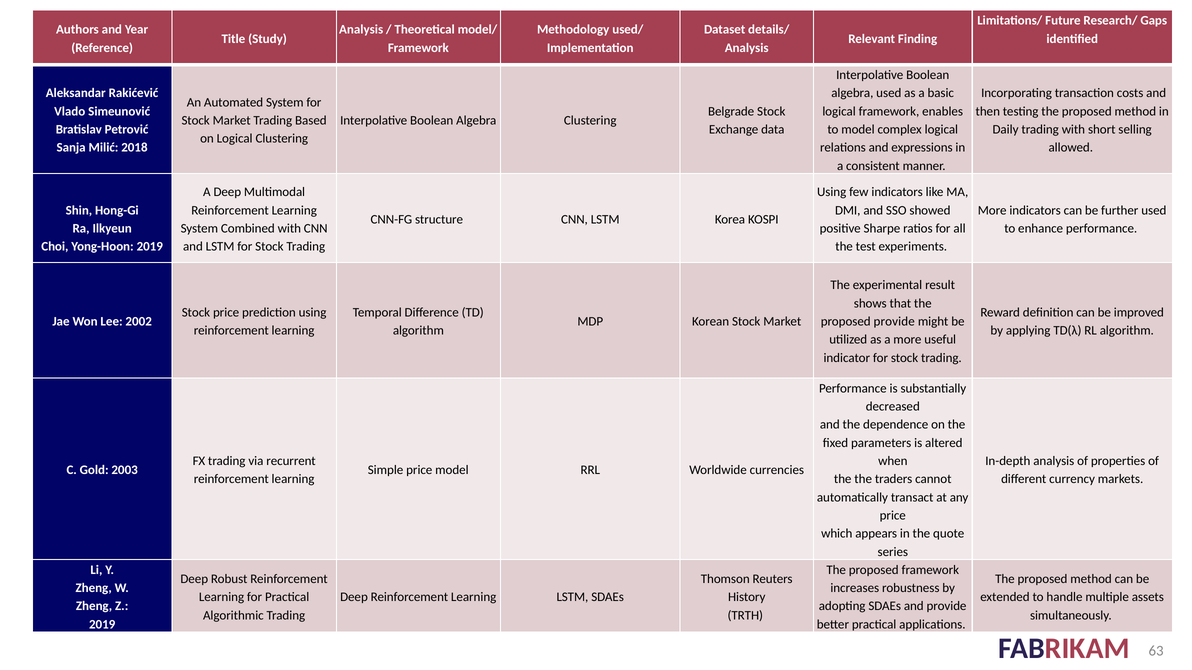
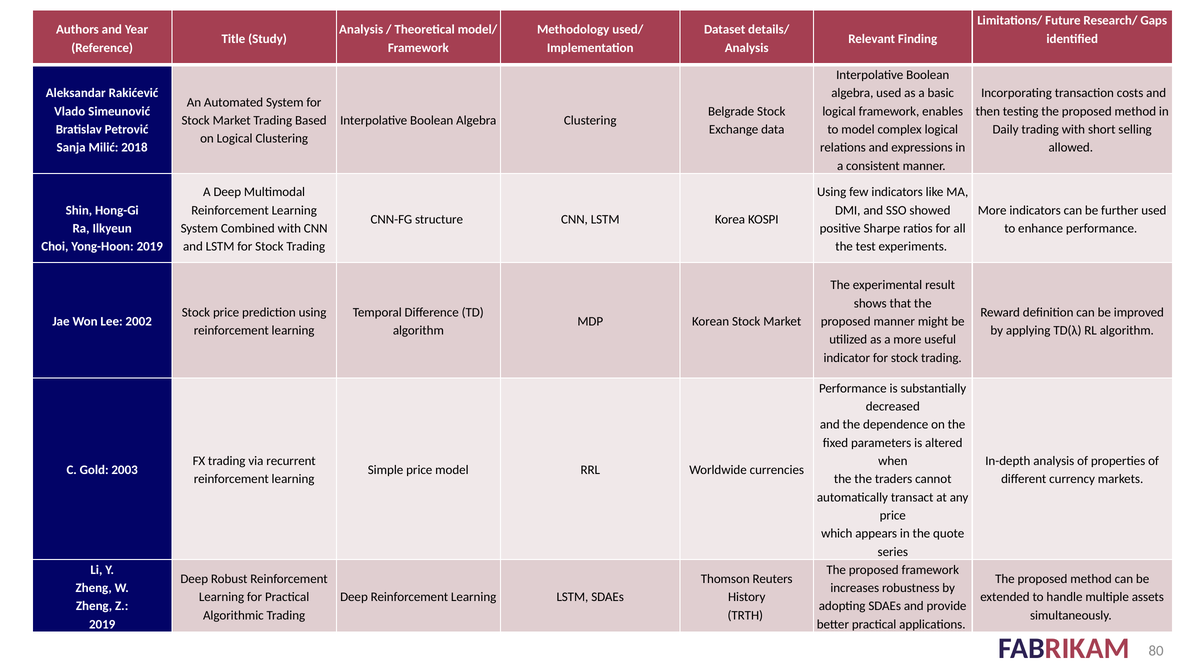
proposed provide: provide -> manner (894, 322)
63: 63 -> 80 (1156, 651)
